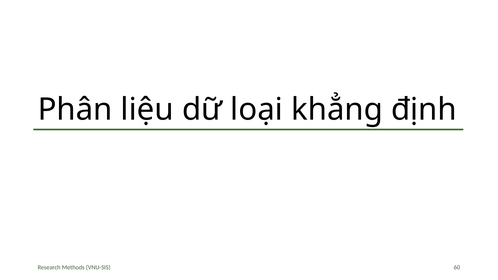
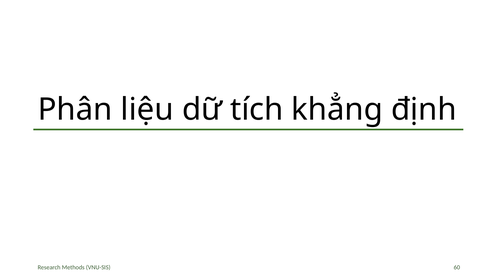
loại: loại -> tích (257, 110)
